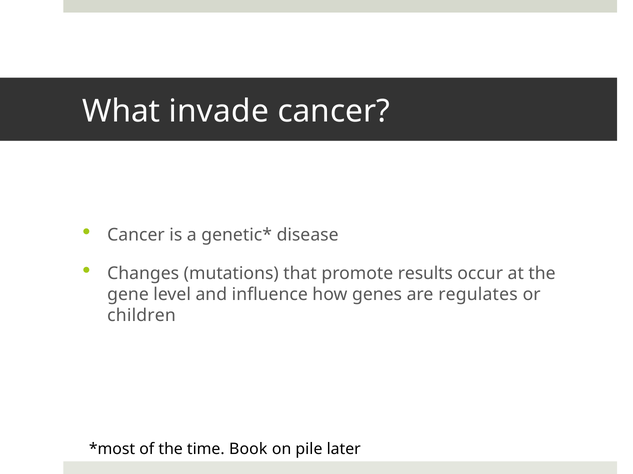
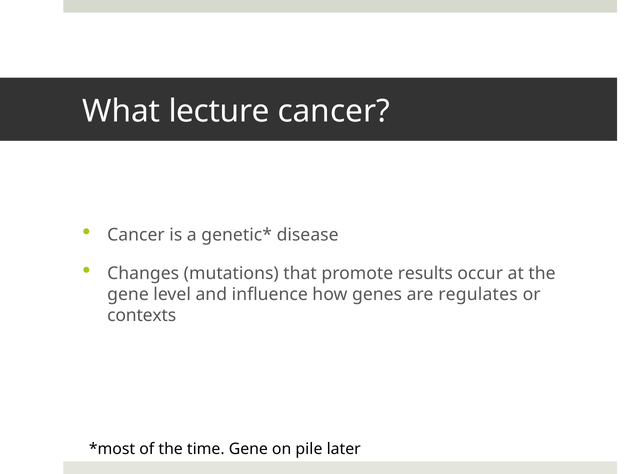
invade: invade -> lecture (219, 112)
children: children -> contexts (142, 316)
time Book: Book -> Gene (248, 450)
